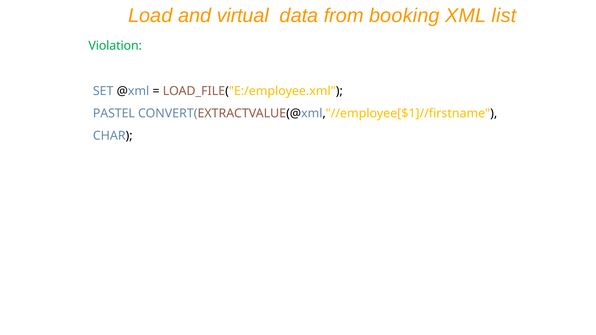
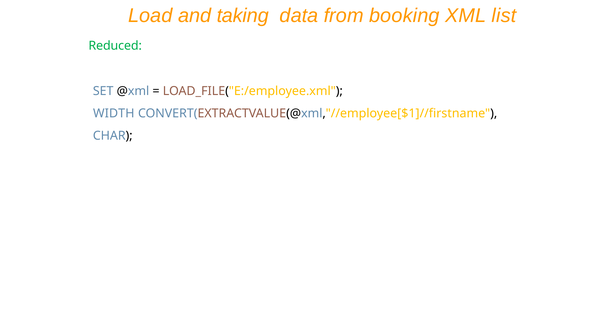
virtual: virtual -> taking (243, 16)
Violation: Violation -> Reduced (115, 46)
PASTEL: PASTEL -> WIDTH (114, 114)
